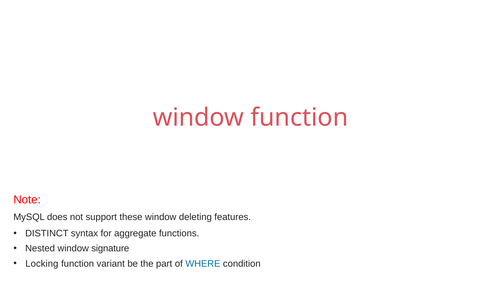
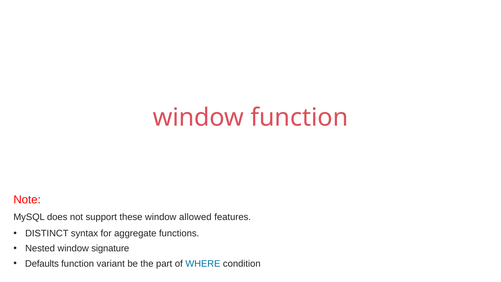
deleting: deleting -> allowed (195, 217)
Locking: Locking -> Defaults (42, 263)
